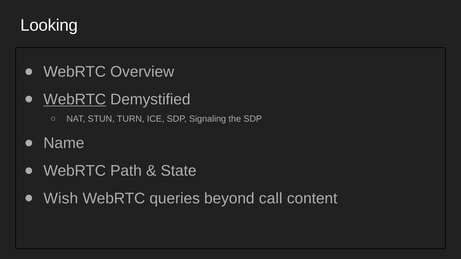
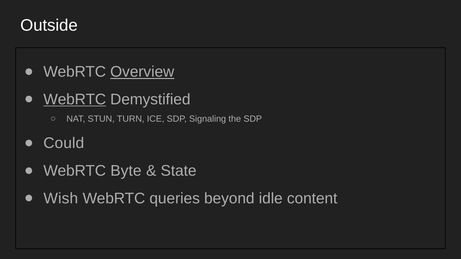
Looking: Looking -> Outside (49, 25)
Overview underline: none -> present (142, 72)
Name: Name -> Could (64, 143)
Path: Path -> Byte (126, 171)
call: call -> idle (271, 199)
